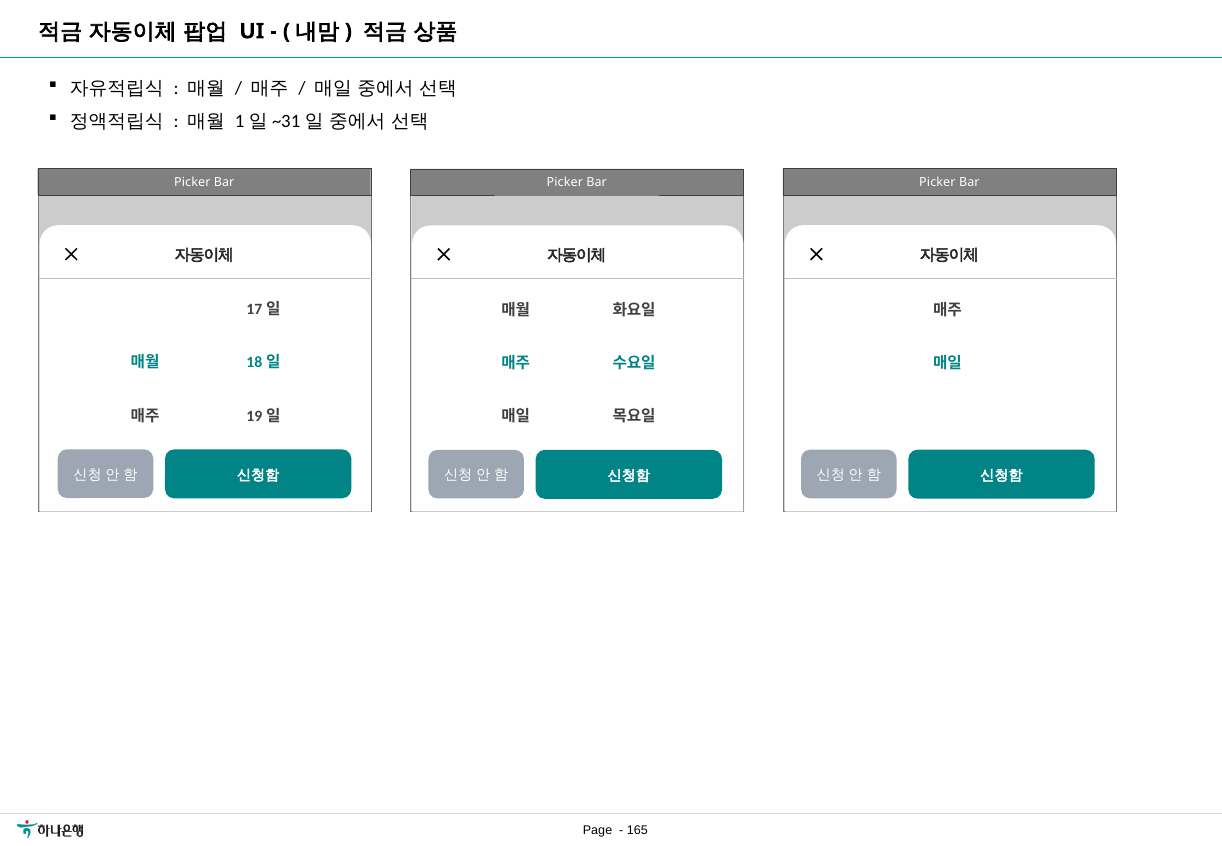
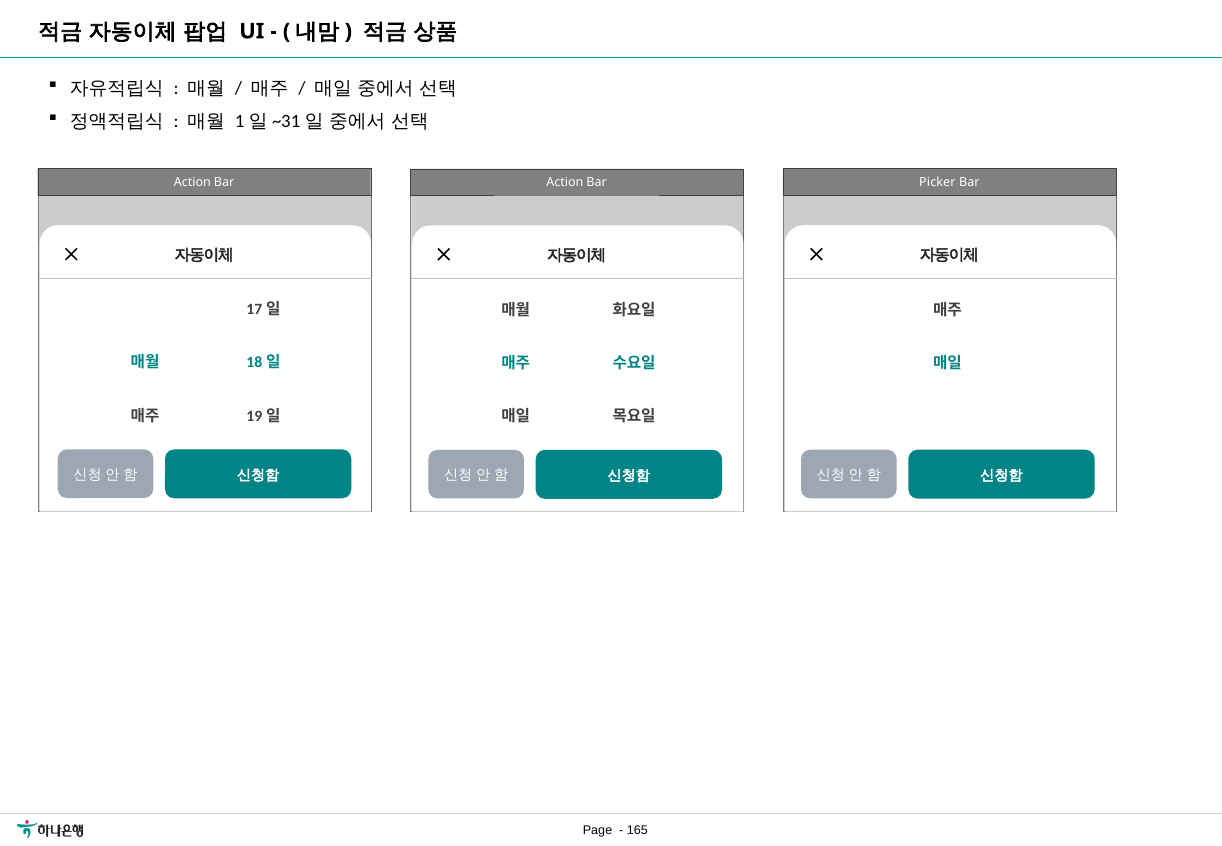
Picker: Picker -> Action (192, 183)
Picker: Picker -> Action (565, 183)
